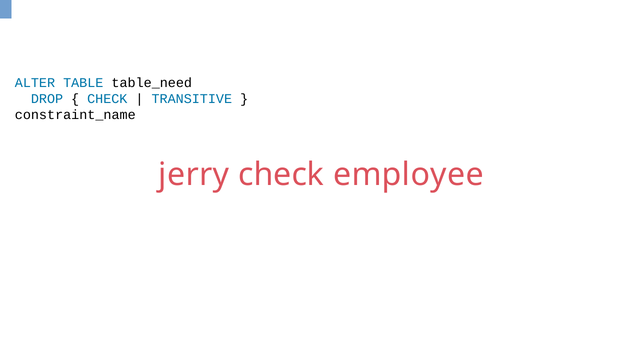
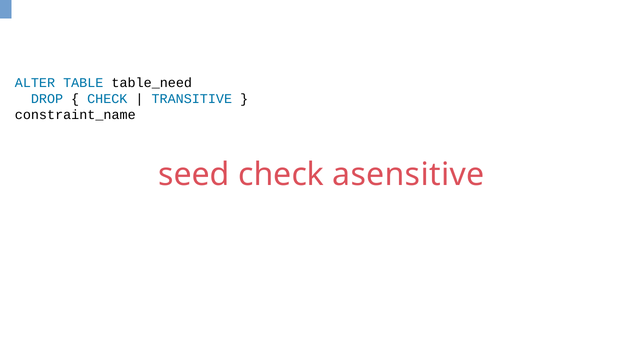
jerry: jerry -> seed (194, 174)
employee: employee -> asensitive (408, 174)
